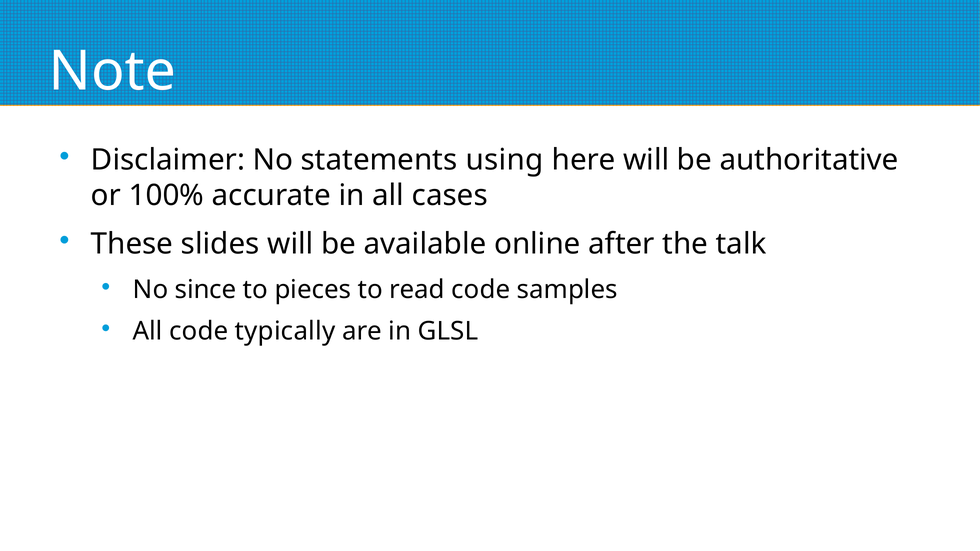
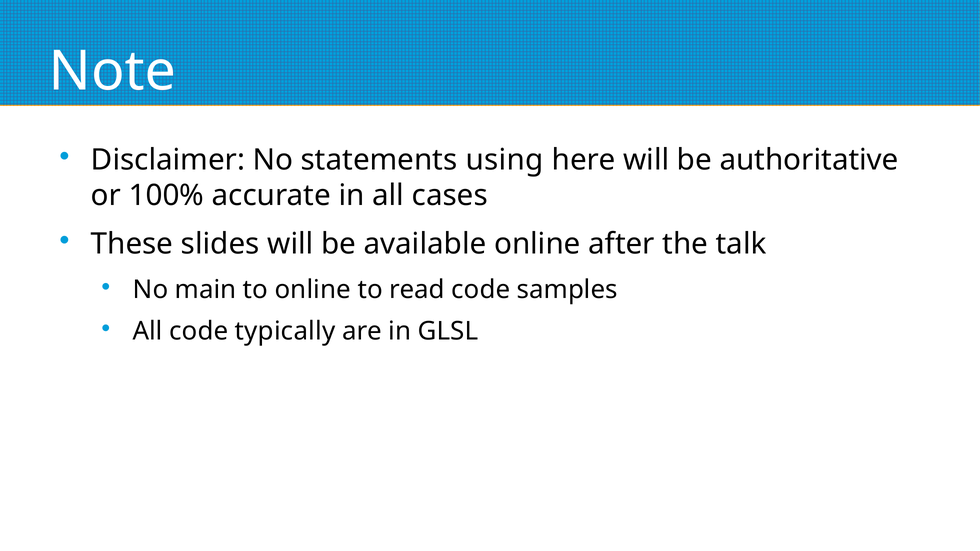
since: since -> main (206, 290)
to pieces: pieces -> online (313, 290)
